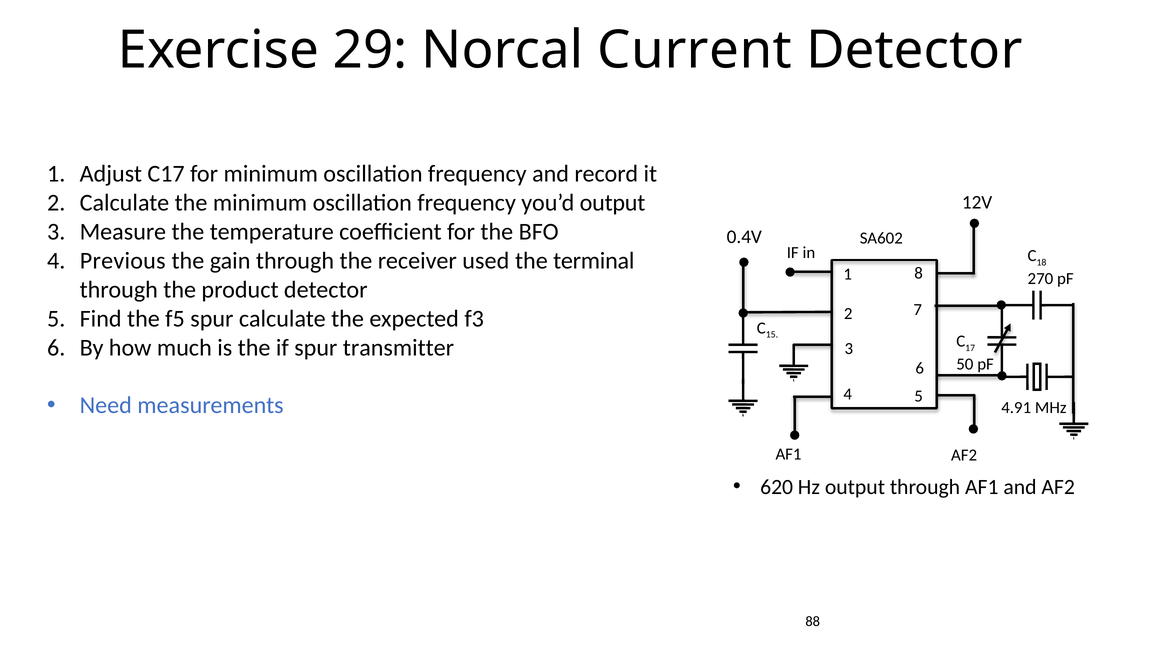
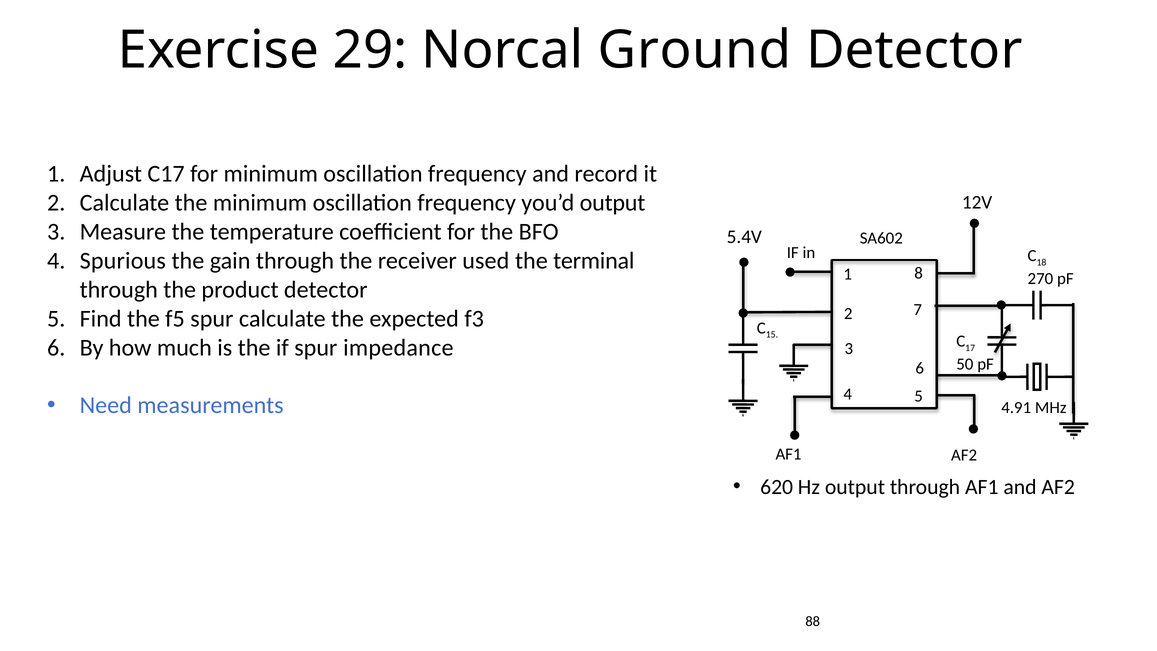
Current: Current -> Ground (695, 50)
0.4V: 0.4V -> 5.4V (744, 237)
Previous: Previous -> Spurious (123, 261)
transmitter: transmitter -> impedance (398, 348)
